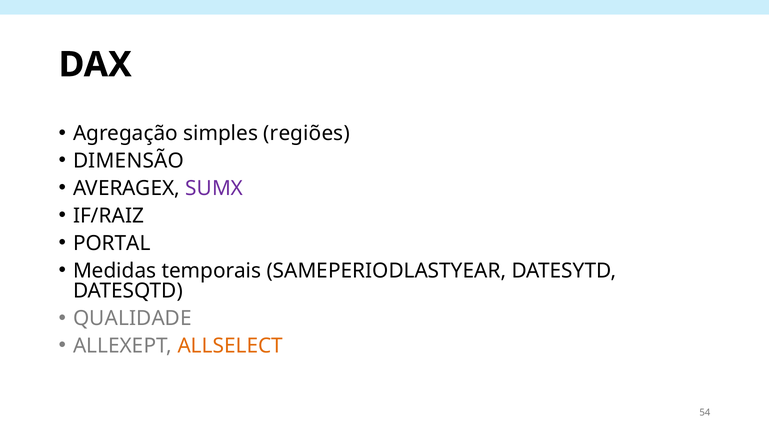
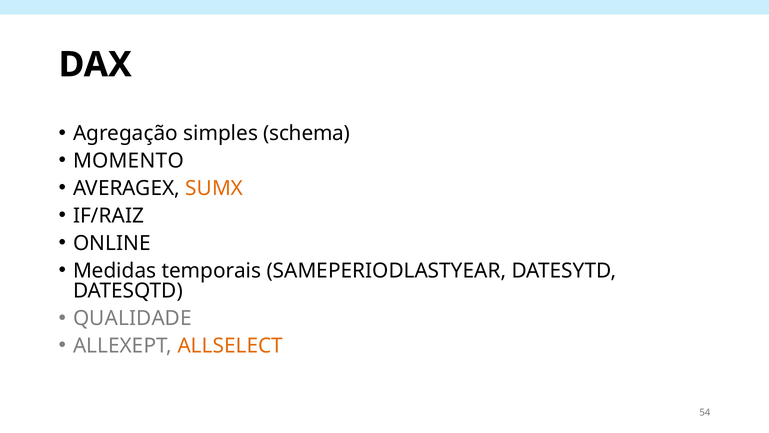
regiões: regiões -> schema (307, 133)
DIMENSÃO: DIMENSÃO -> MOMENTO (129, 161)
SUMX colour: purple -> orange (214, 188)
PORTAL: PORTAL -> ONLINE (112, 243)
